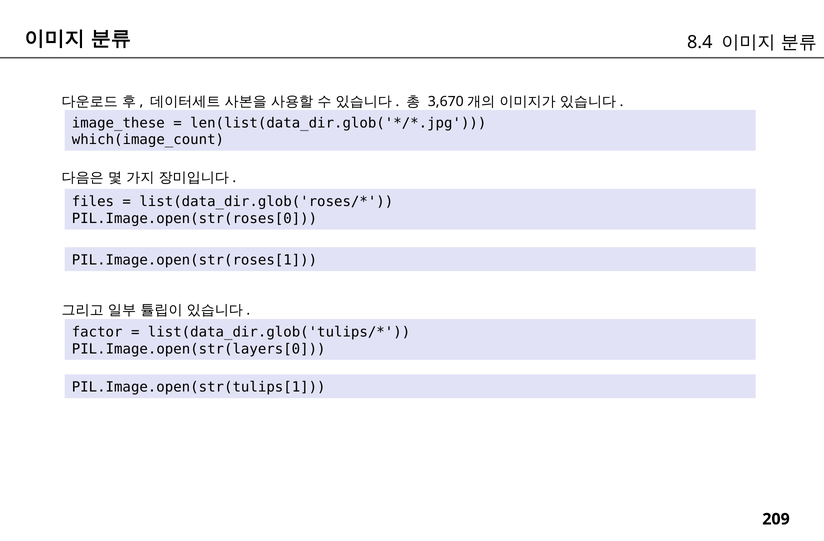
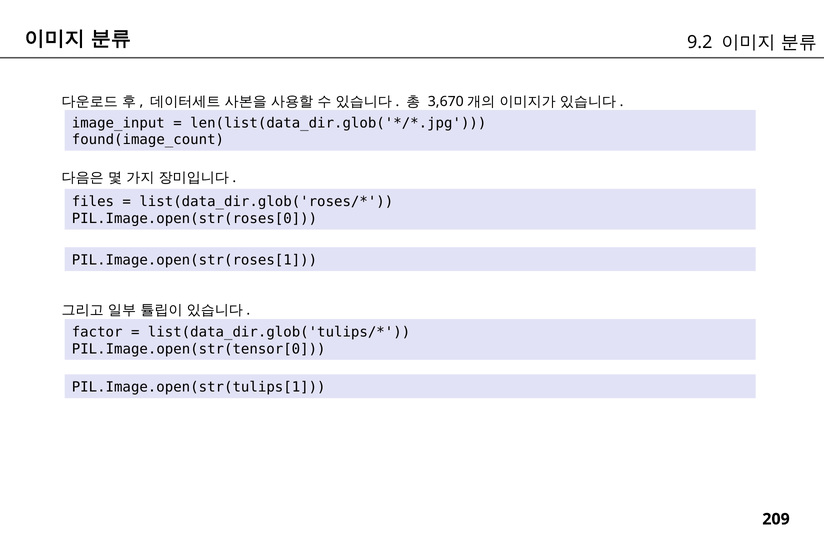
8.4: 8.4 -> 9.2 (700, 42)
image_these: image_these -> image_input (118, 123)
which(image_count: which(image_count -> found(image_count (148, 140)
PIL.Image.open(str(layers[0: PIL.Image.open(str(layers[0 -> PIL.Image.open(str(tensor[0 (199, 349)
